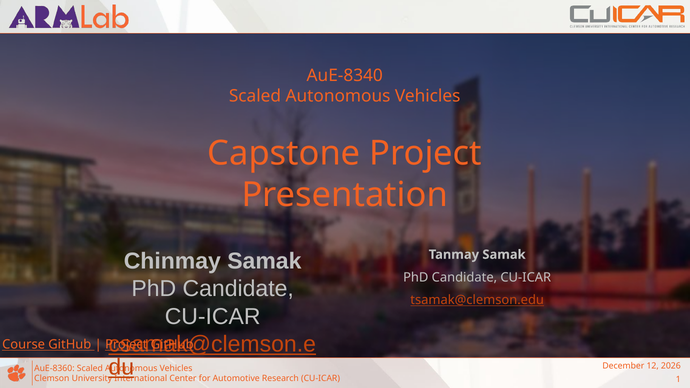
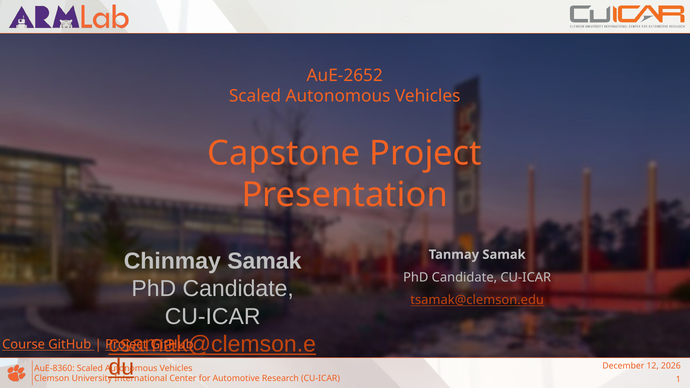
AuE-8340: AuE-8340 -> AuE-2652 (345, 75)
